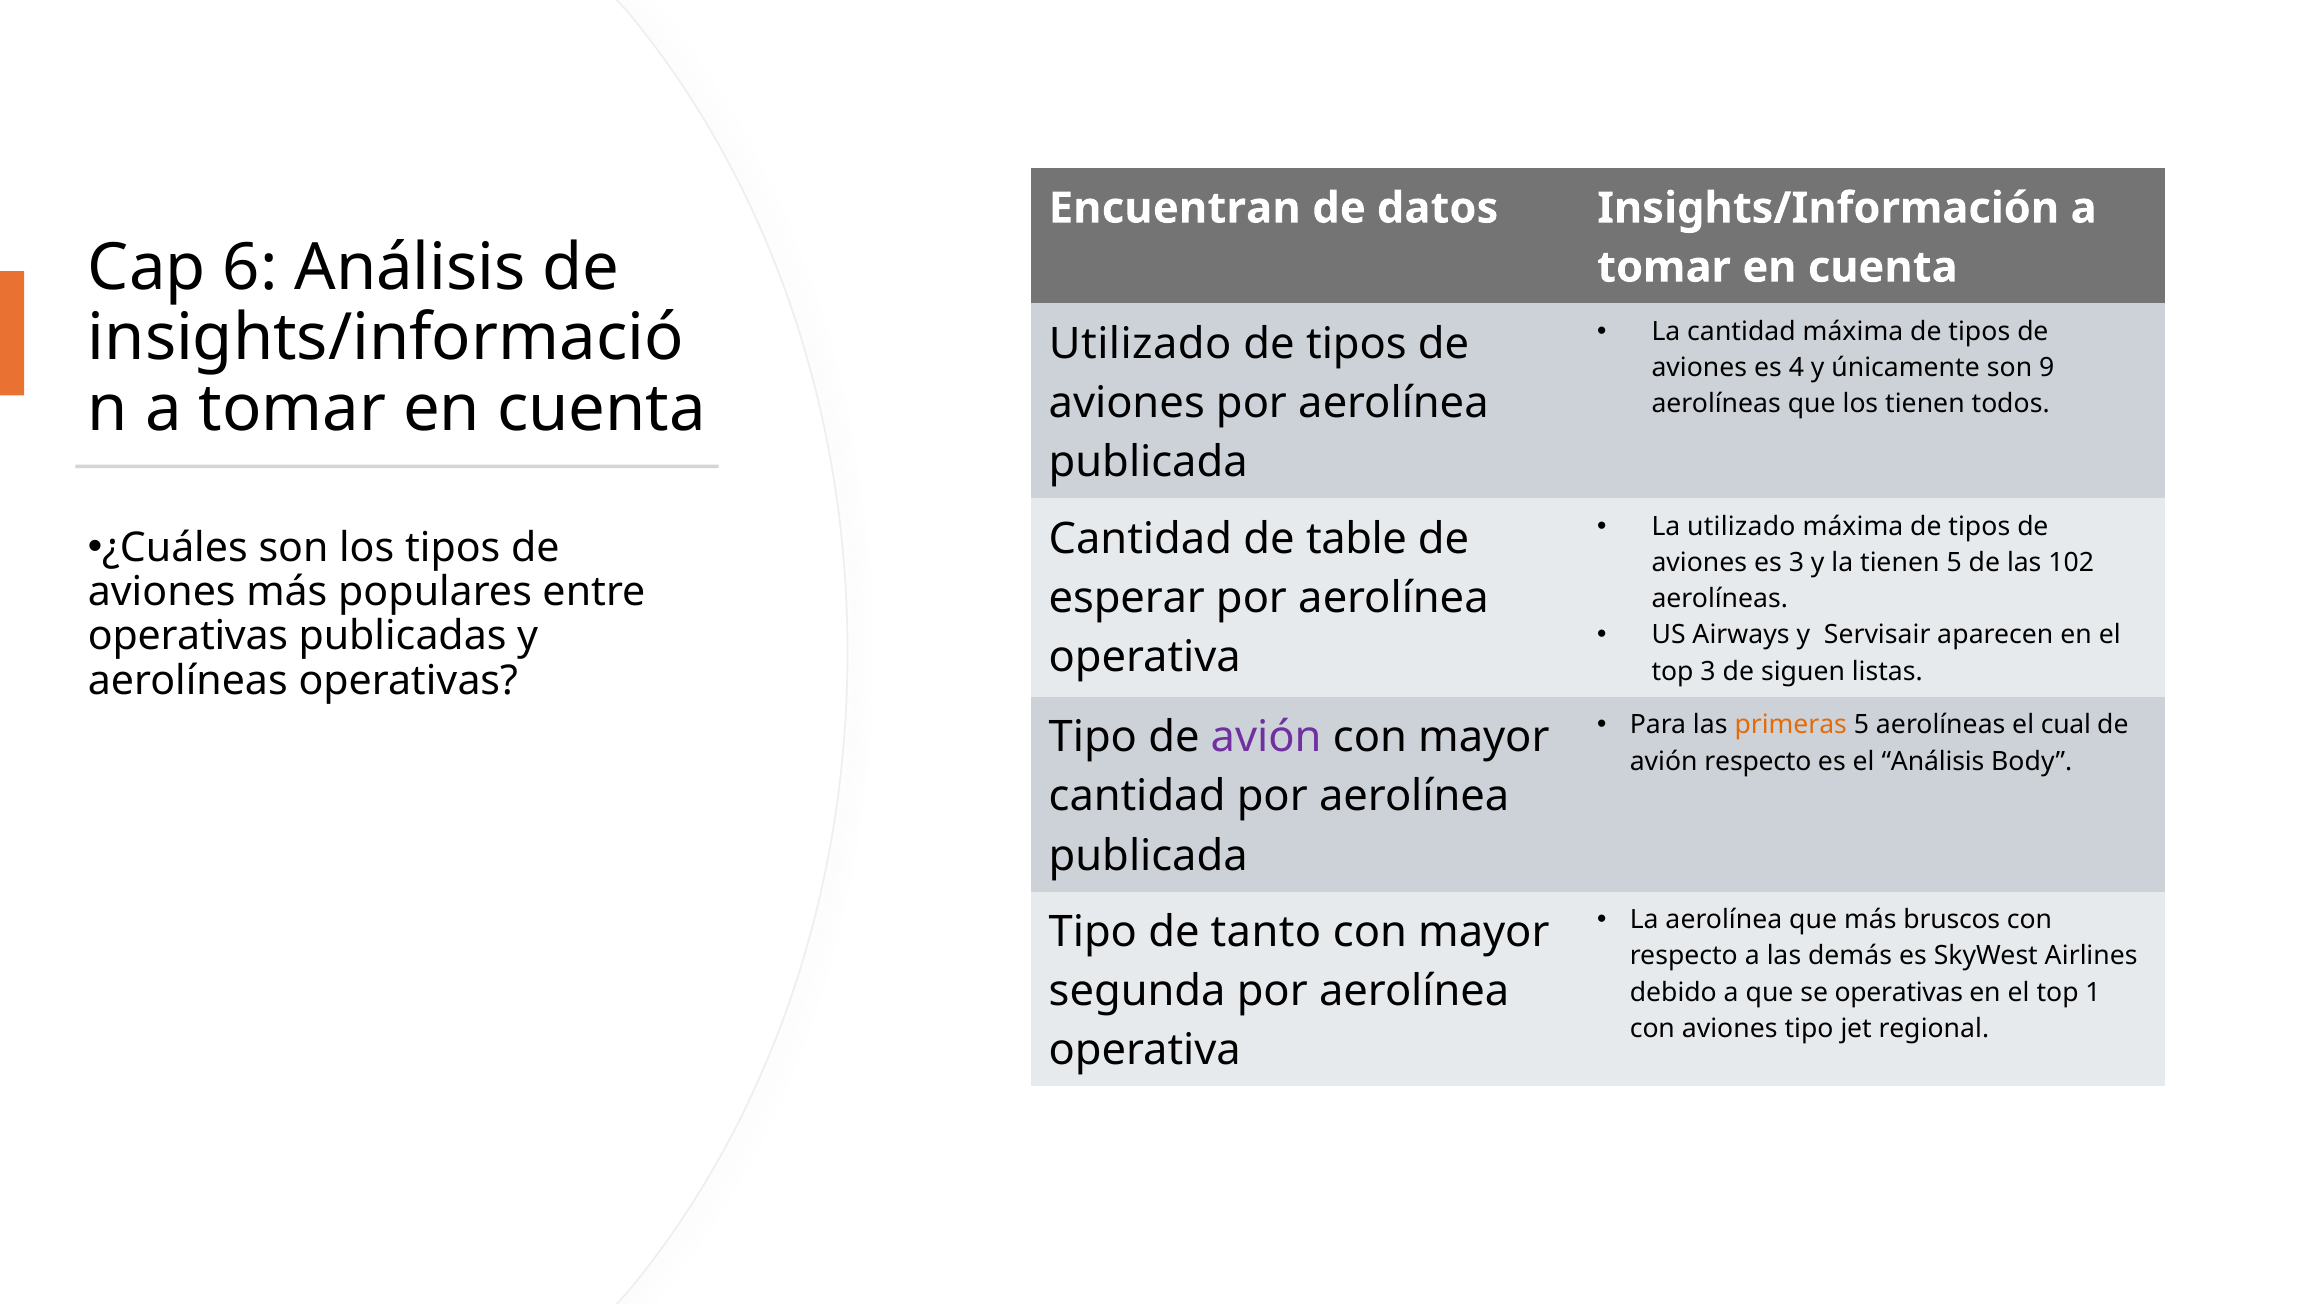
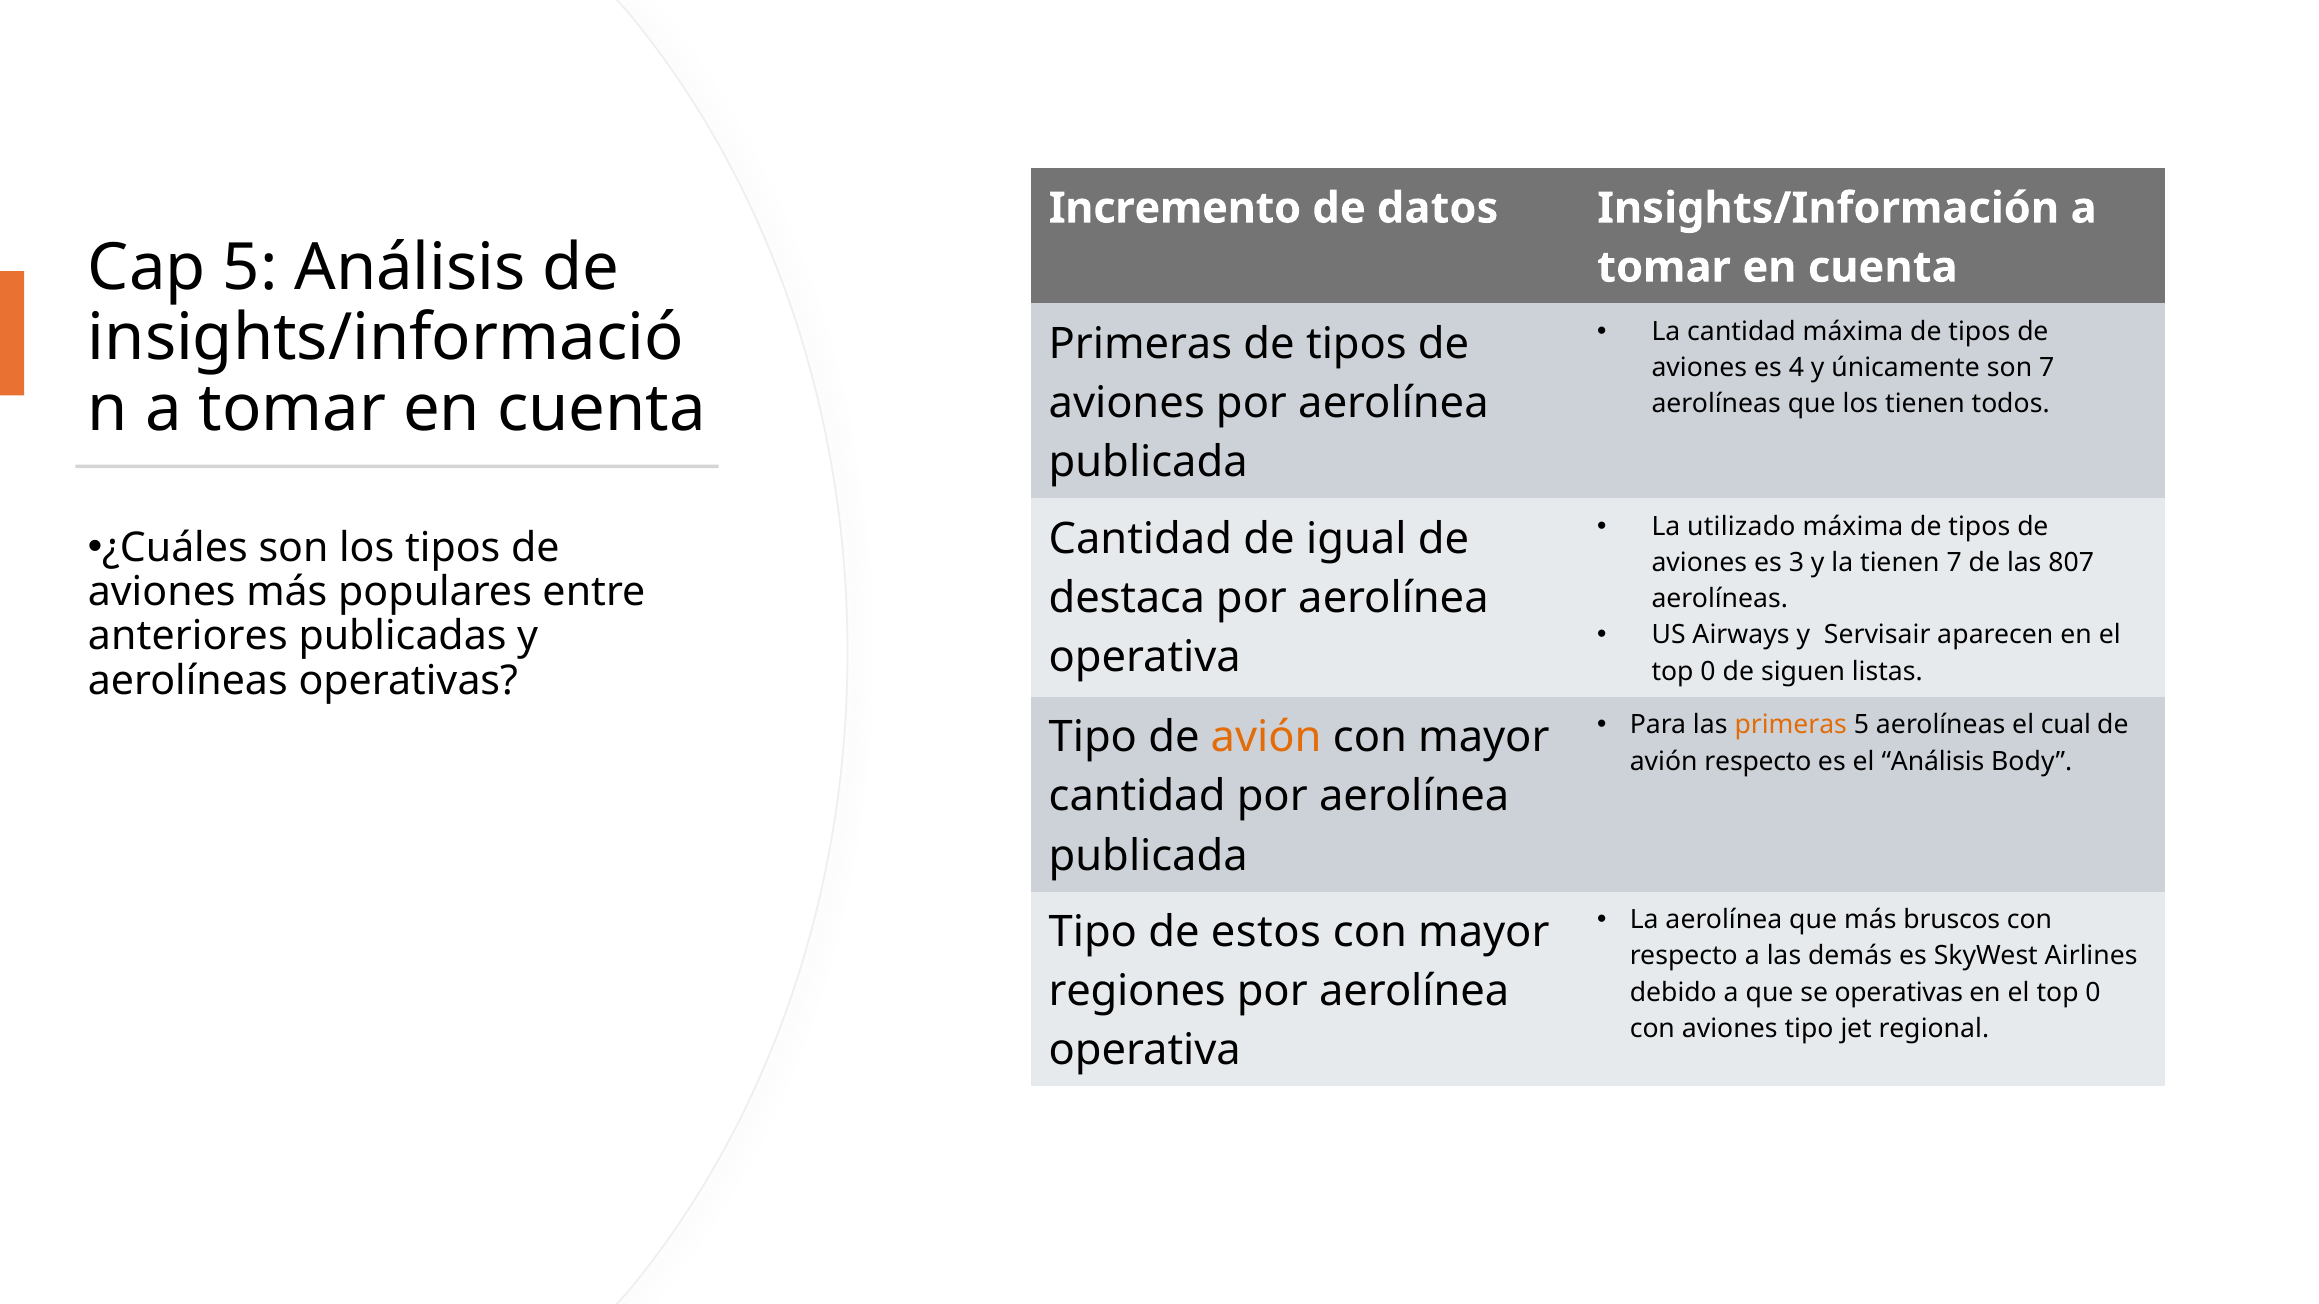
Encuentran: Encuentran -> Incremento (1175, 208)
Cap 6: 6 -> 5 (250, 268)
Utilizado: Utilizado -> Primeras (1140, 344)
son 9: 9 -> 7 (2047, 368)
table: table -> igual (1356, 539)
tienen 5: 5 -> 7 (1954, 563)
102: 102 -> 807 (2071, 563)
esperar: esperar -> destaca (1127, 598)
operativas: operativas -> anteriores (188, 637)
3: 3 -> 0 (1708, 672)
avión colour: purple -> orange (1266, 738)
tanto: tanto -> estos (1266, 933)
segunda: segunda -> regiones (1137, 992)
1: 1 -> 0 (2093, 993)
